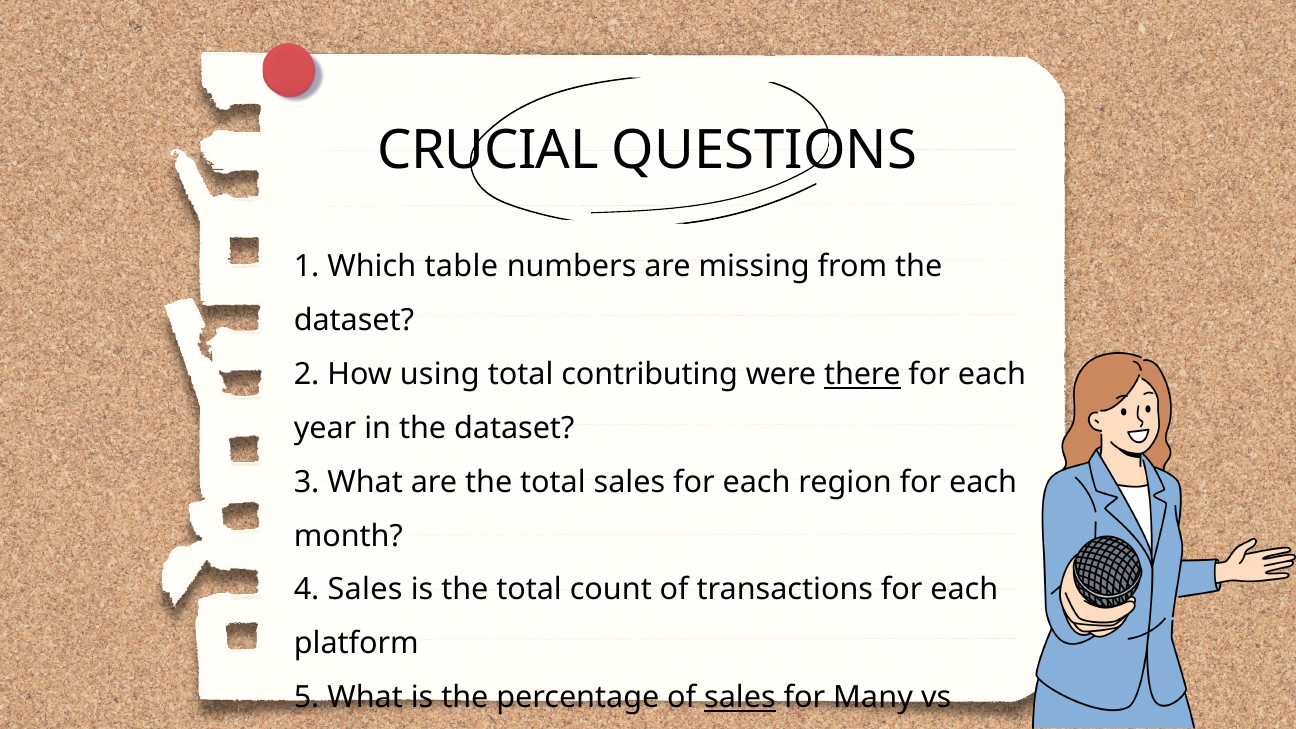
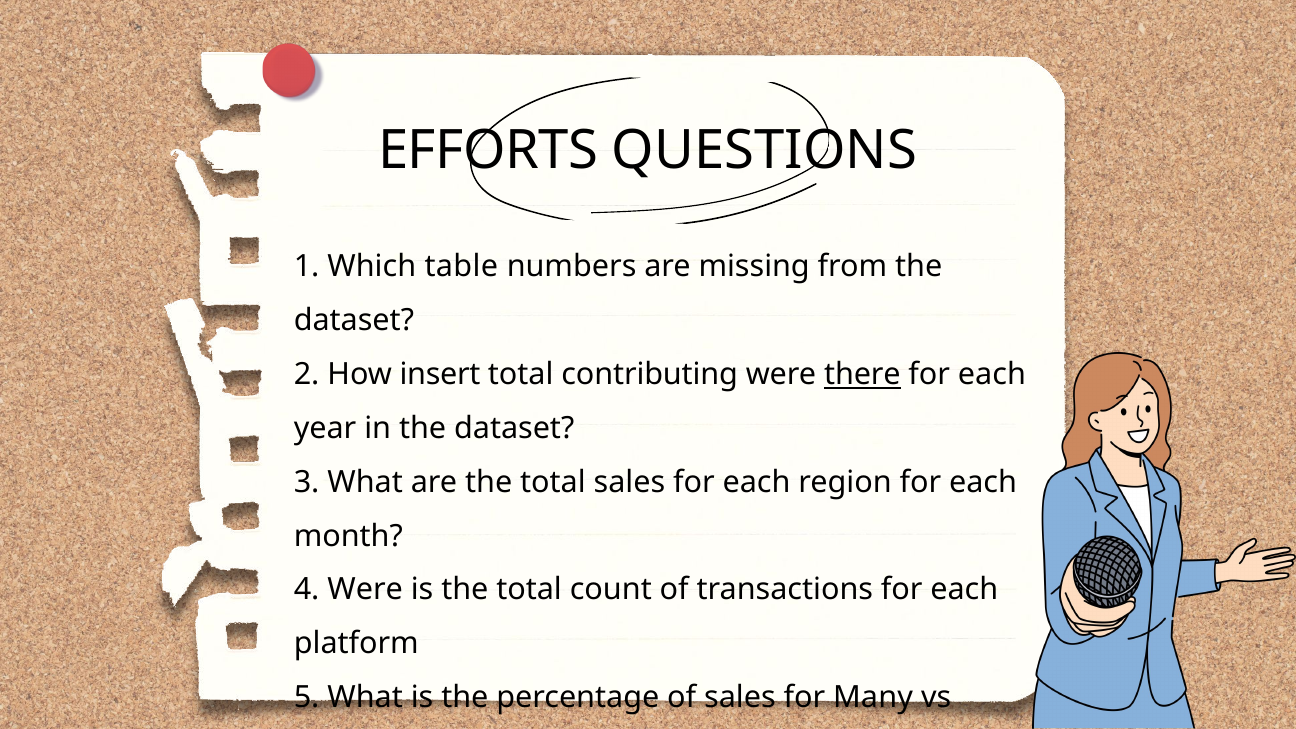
CRUCIAL: CRUCIAL -> EFFORTS (488, 150)
using: using -> insert (440, 374)
4 Sales: Sales -> Were (365, 590)
sales underline: present -> none (740, 698)
